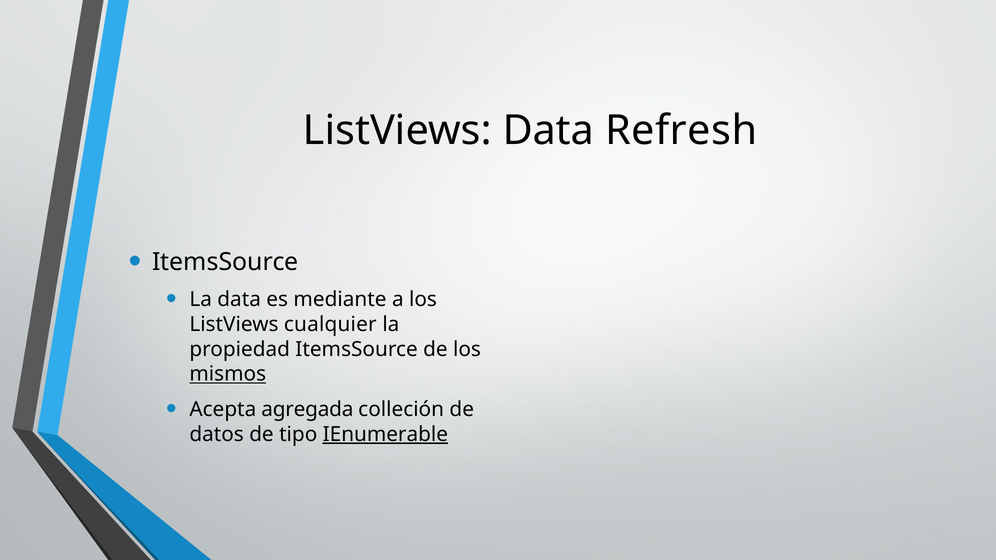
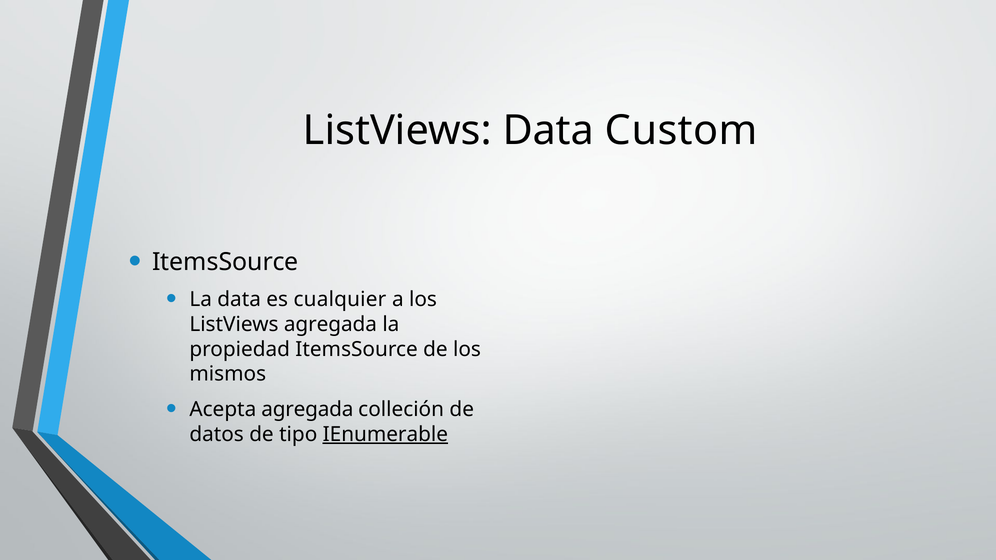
Refresh: Refresh -> Custom (681, 130)
mediante: mediante -> cualquier (340, 300)
ListViews cualquier: cualquier -> agregada (330, 324)
mismos underline: present -> none (228, 374)
